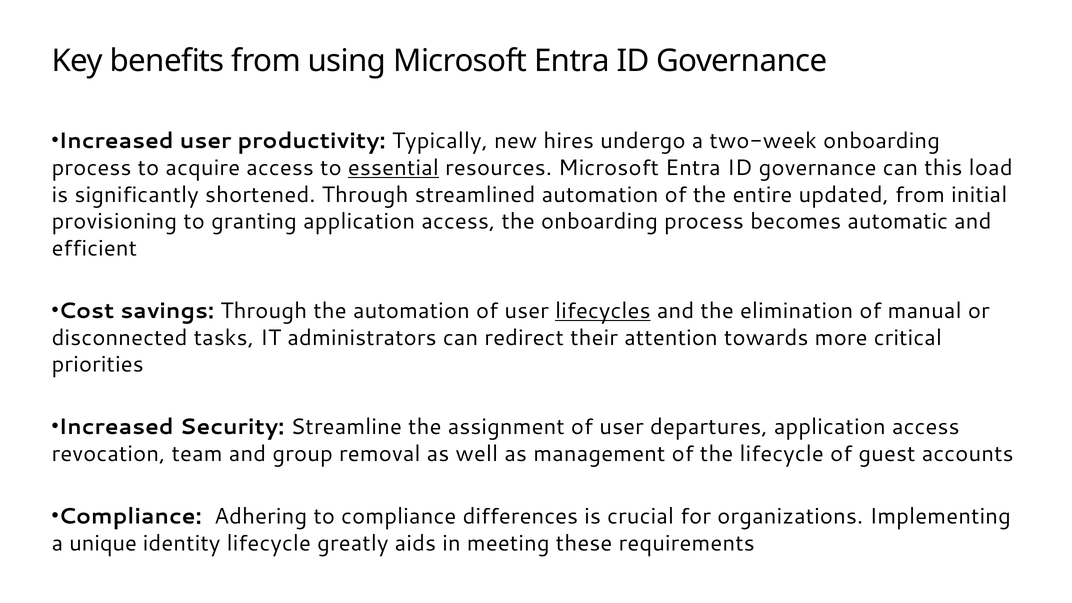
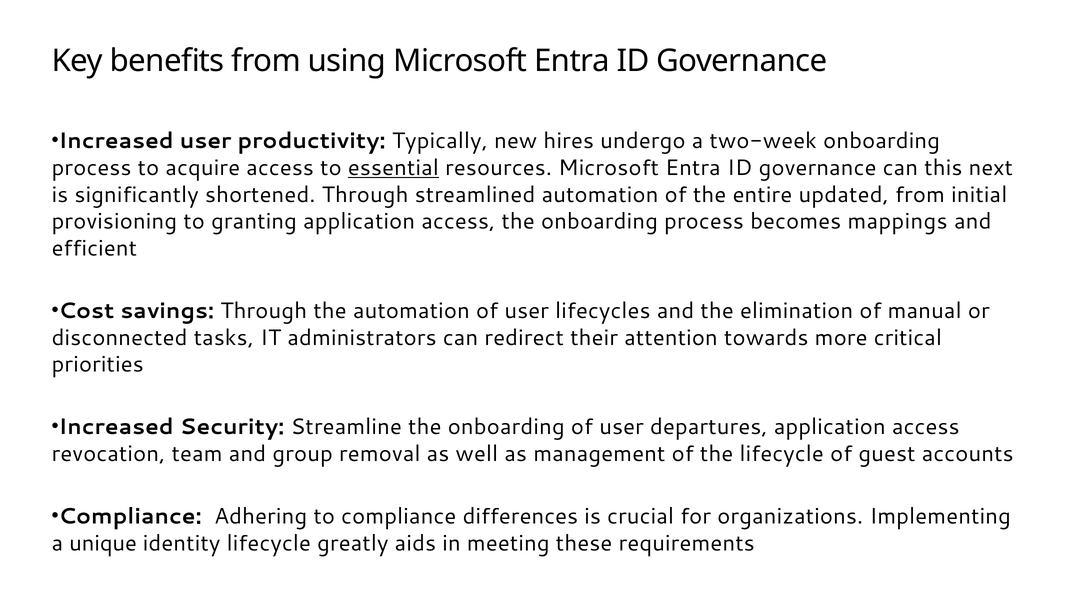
load: load -> next (991, 168)
automatic: automatic -> mappings (898, 222)
lifecycles underline: present -> none (603, 311)
Streamline the assignment: assignment -> onboarding (506, 427)
